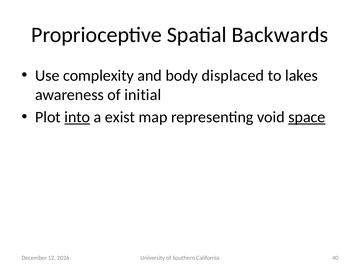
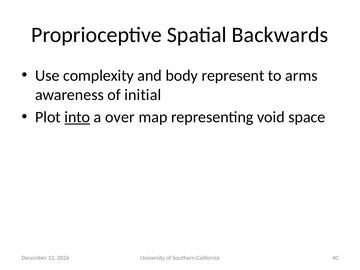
displaced: displaced -> represent (233, 76)
lakes: lakes -> arms (301, 76)
exist: exist -> over (120, 117)
space underline: present -> none (307, 117)
